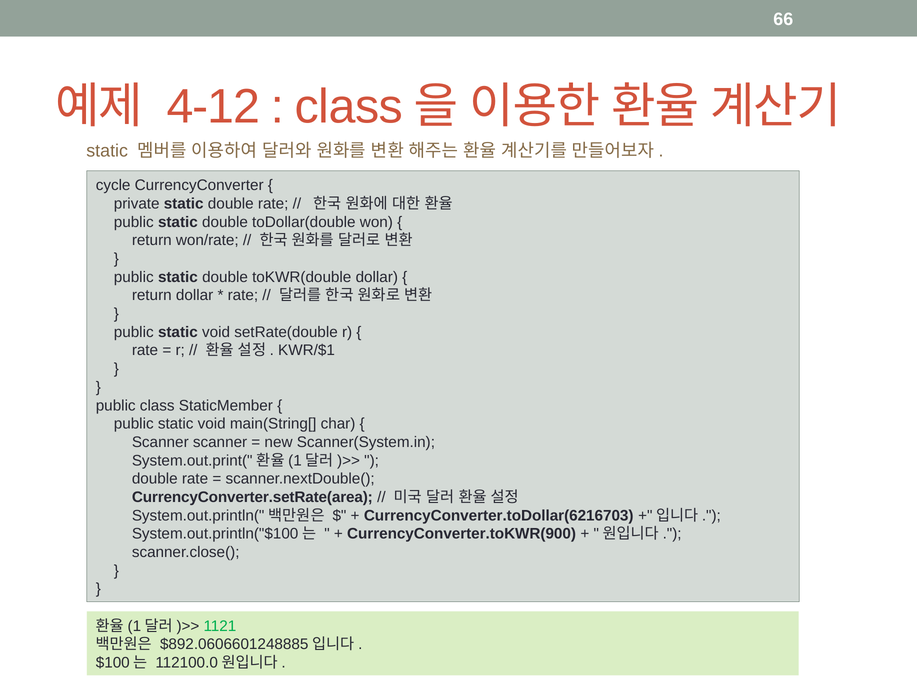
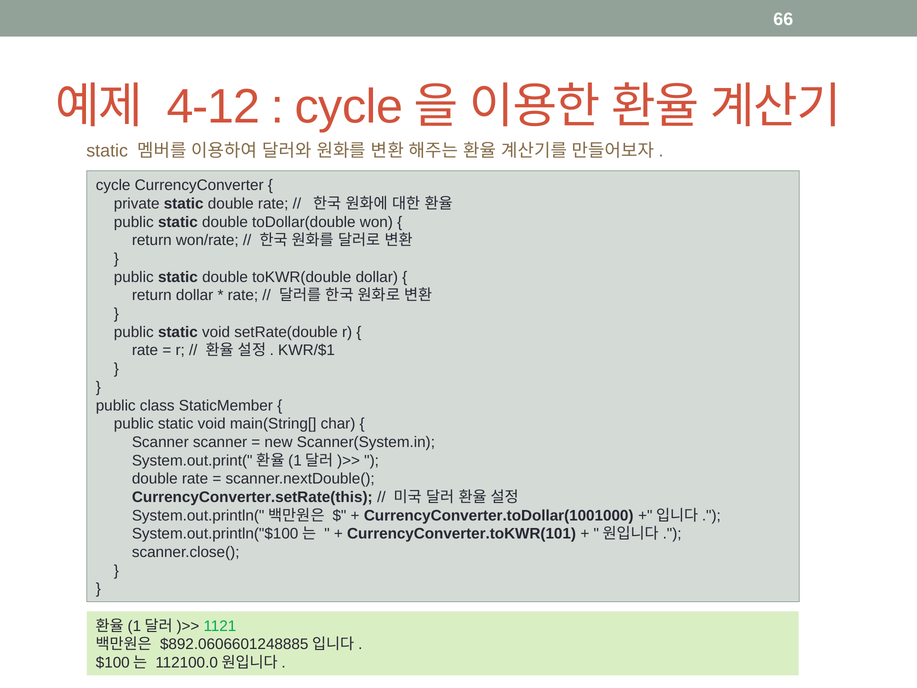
class: class -> cycle (349, 107)
CurrencyConverter.setRate(area: CurrencyConverter.setRate(area -> CurrencyConverter.setRate(this (252, 497)
CurrencyConverter.toDollar(6216703: CurrencyConverter.toDollar(6216703 -> CurrencyConverter.toDollar(1001000 (499, 515)
CurrencyConverter.toKWR(900: CurrencyConverter.toKWR(900 -> CurrencyConverter.toKWR(101 (462, 534)
